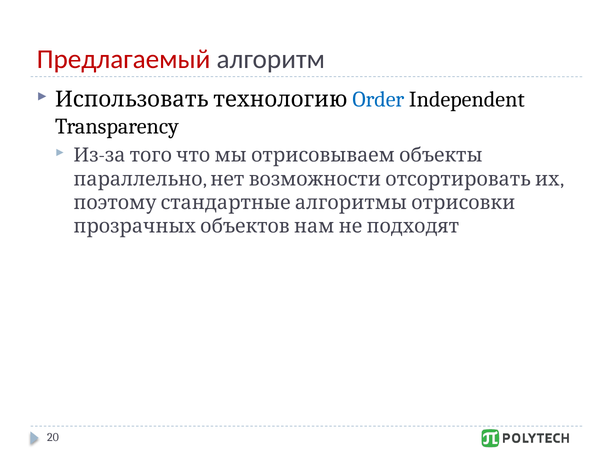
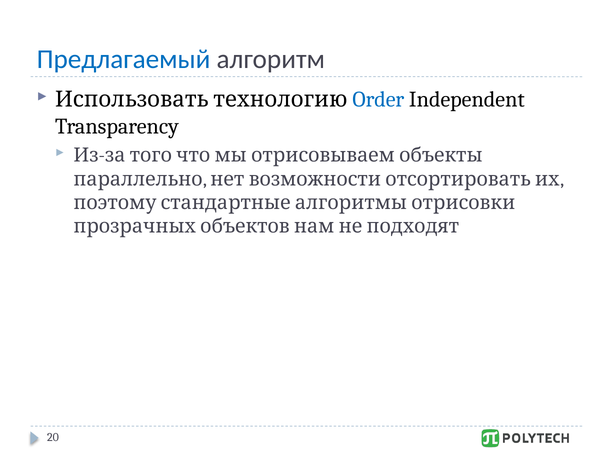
Предлагаемый colour: red -> blue (124, 59)
